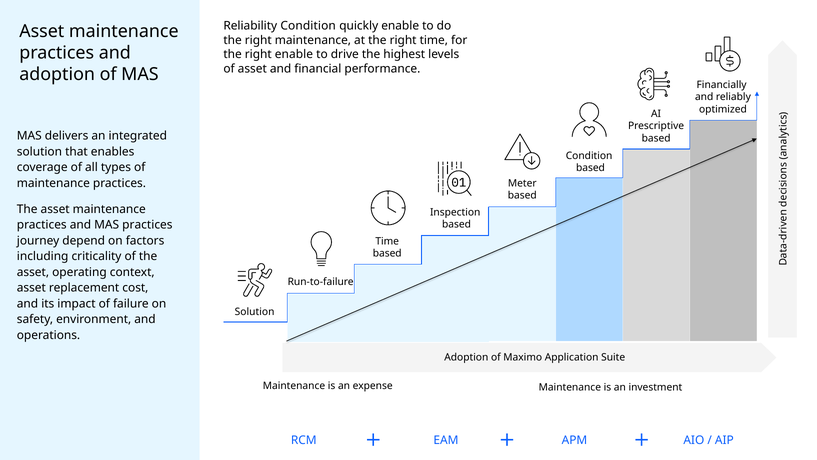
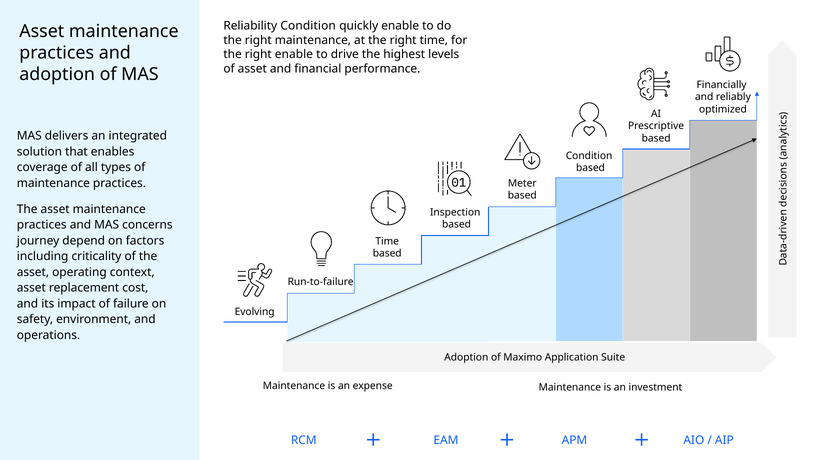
MAS practices: practices -> concerns (147, 225)
Solution: Solution -> Evolving (255, 312)
